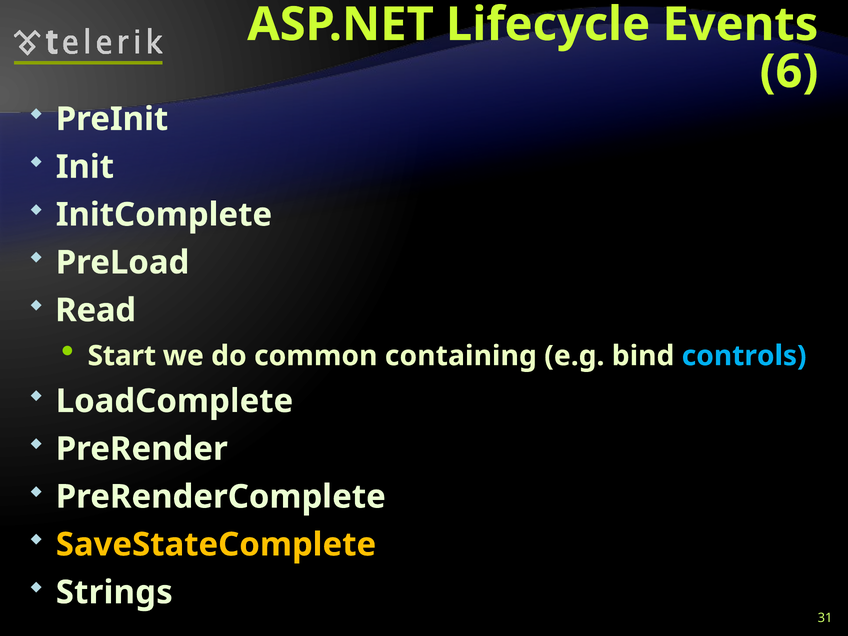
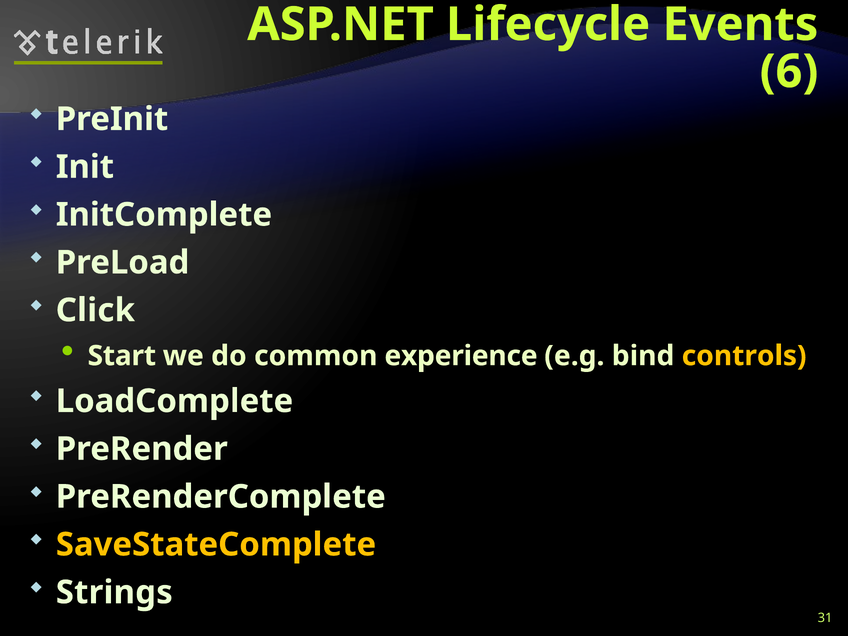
Read: Read -> Click (95, 310)
containing: containing -> experience (461, 356)
controls colour: light blue -> yellow (744, 356)
